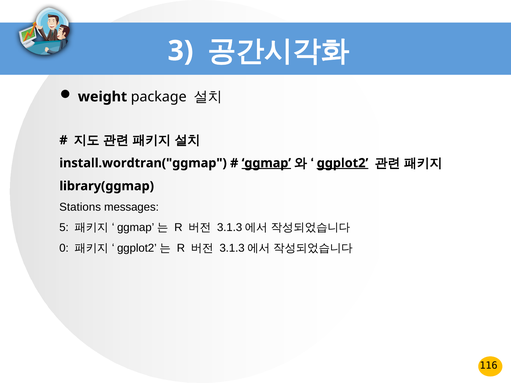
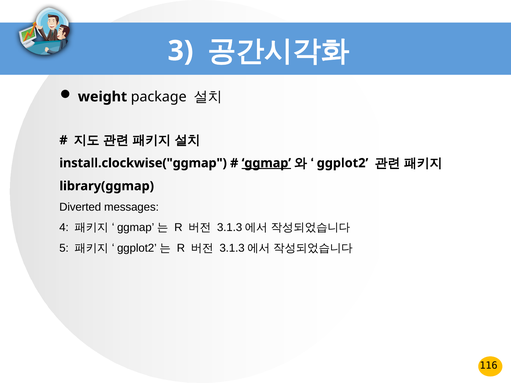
install.wordtran("ggmap: install.wordtran("ggmap -> install.clockwise("ggmap (143, 163)
ggplot2 underline: present -> none (343, 163)
Stations: Stations -> Diverted (80, 207)
5: 5 -> 4 (64, 228)
0: 0 -> 5 (64, 248)
